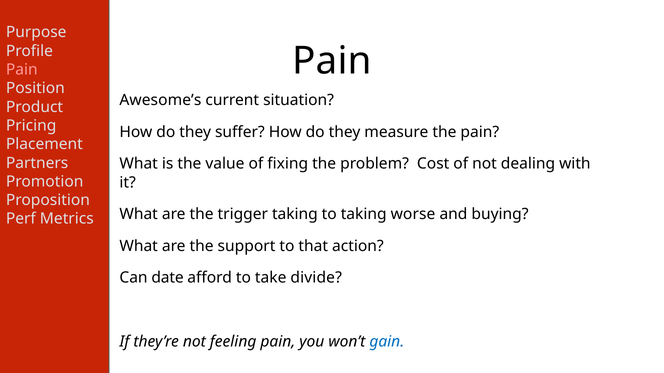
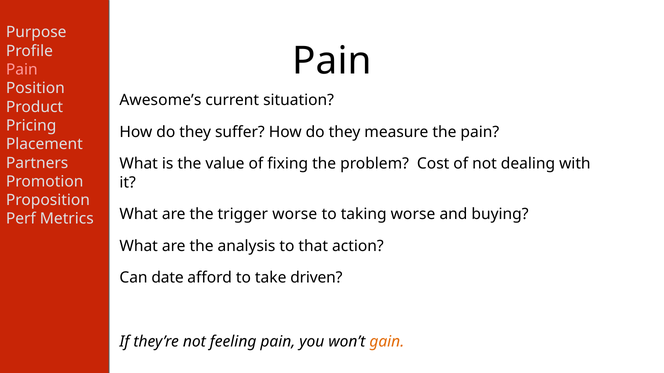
trigger taking: taking -> worse (295, 215)
support: support -> analysis (247, 246)
divide: divide -> driven (316, 278)
gain colour: blue -> orange (387, 342)
